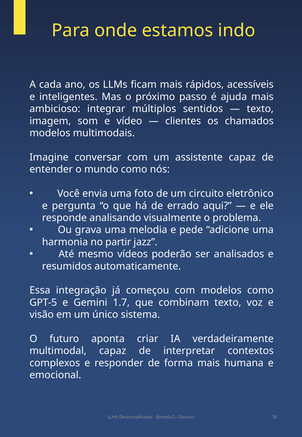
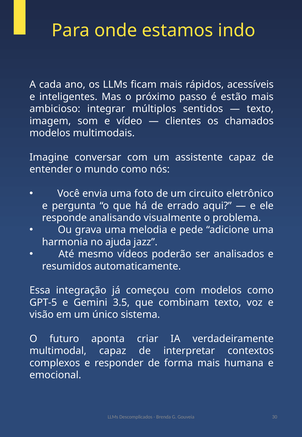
ajuda: ajuda -> estão (234, 97)
partir: partir -> ajuda (118, 242)
1.7: 1.7 -> 3.5 (121, 302)
